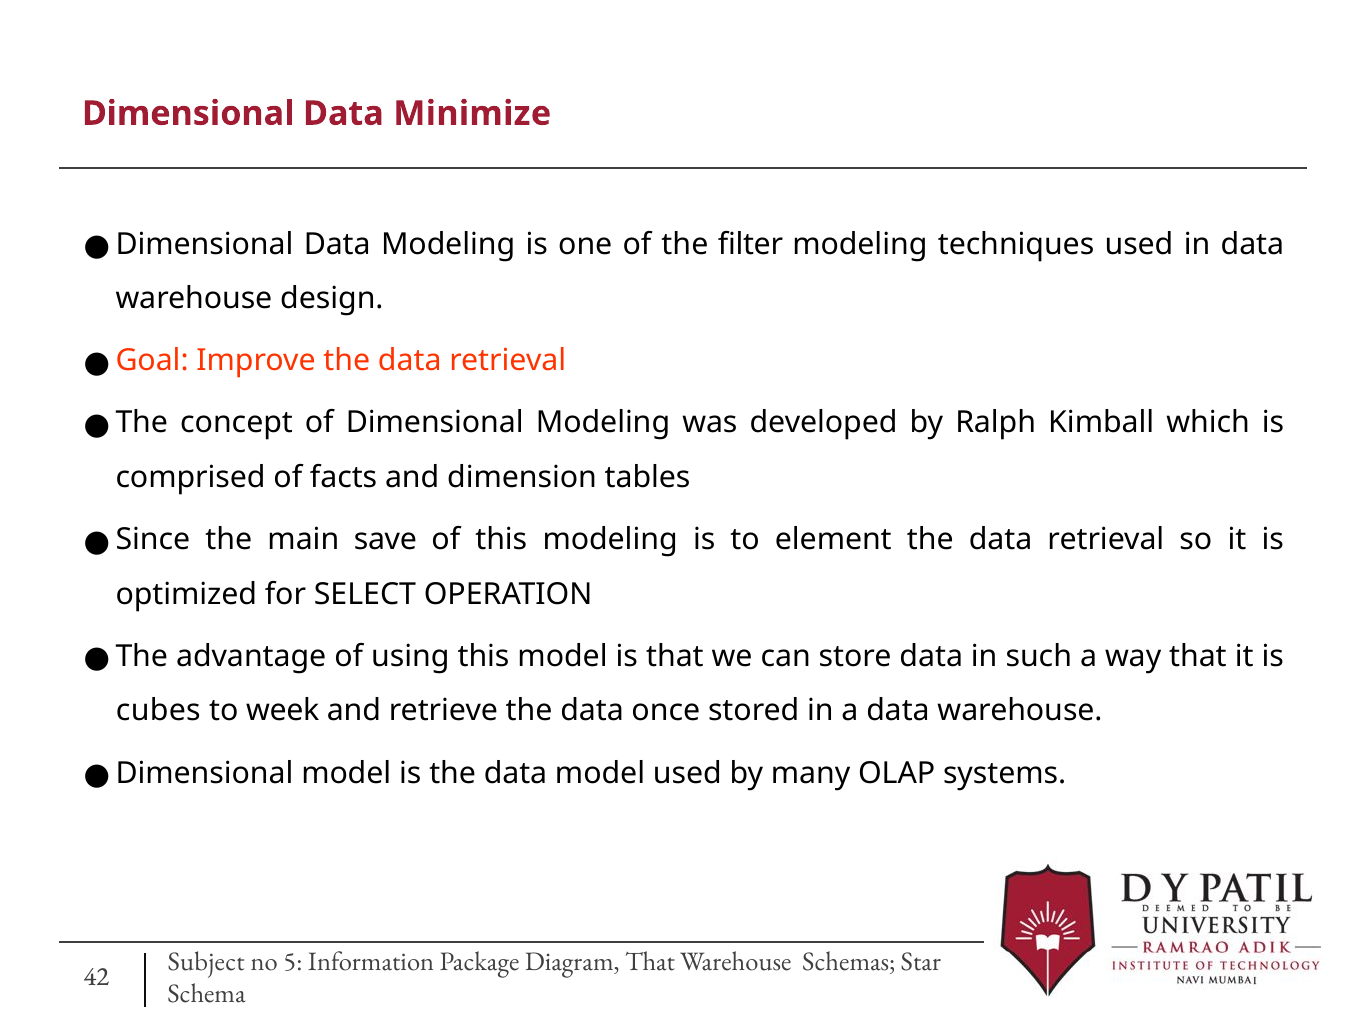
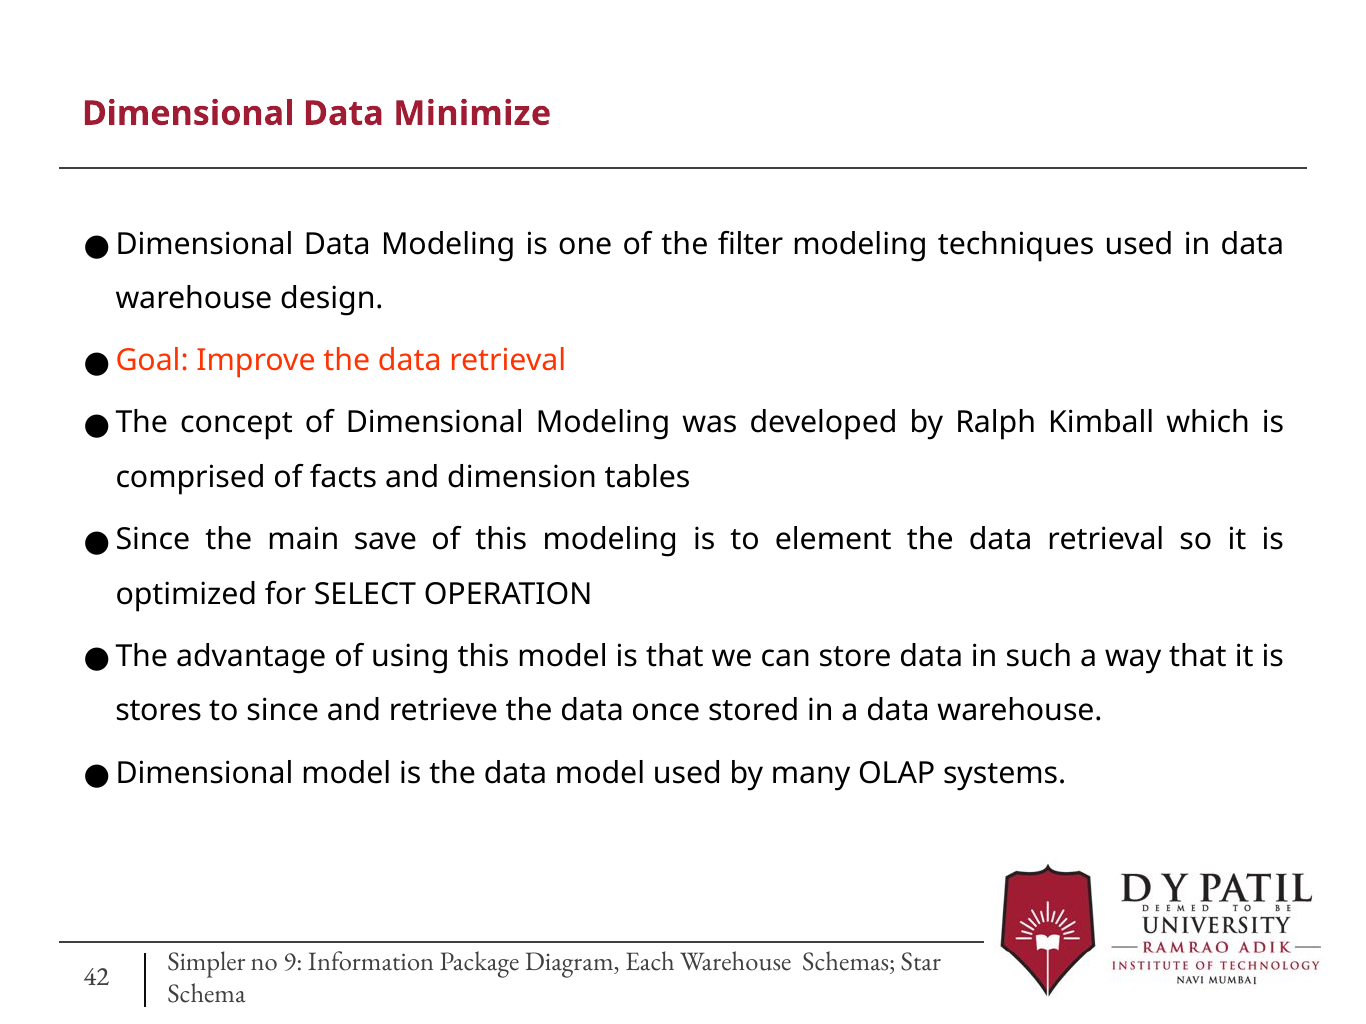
cubes: cubes -> stores (159, 711)
week: week -> since (283, 711)
Subject: Subject -> Simpler (206, 963)
5: 5 -> 9 (293, 963)
Diagram That: That -> Each (650, 963)
